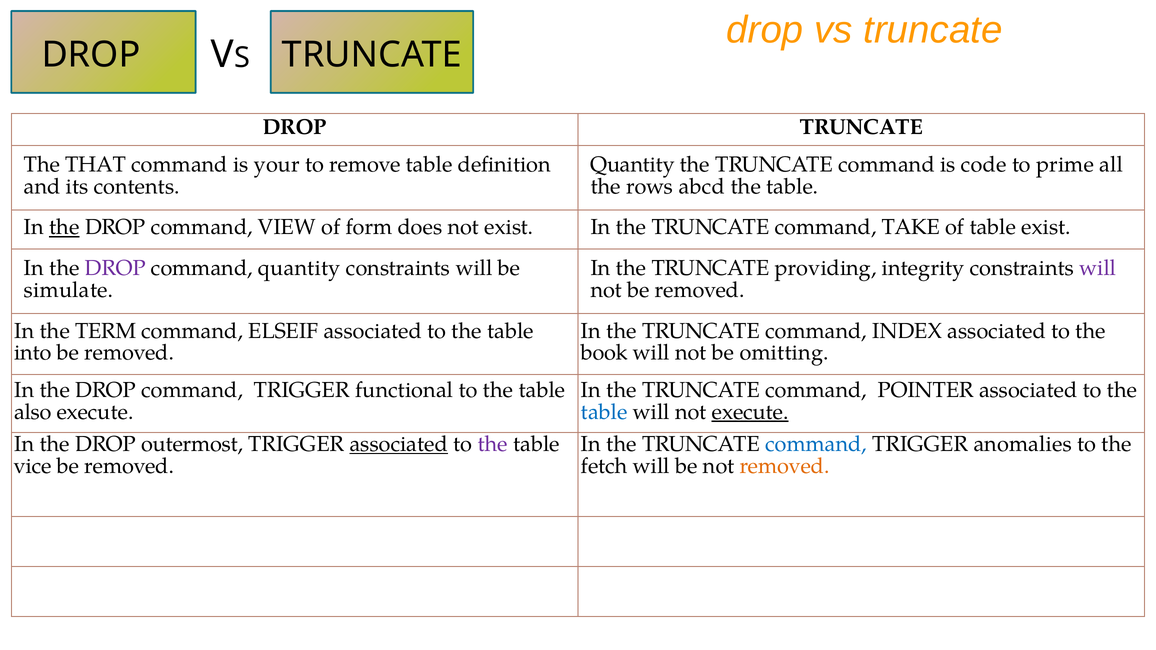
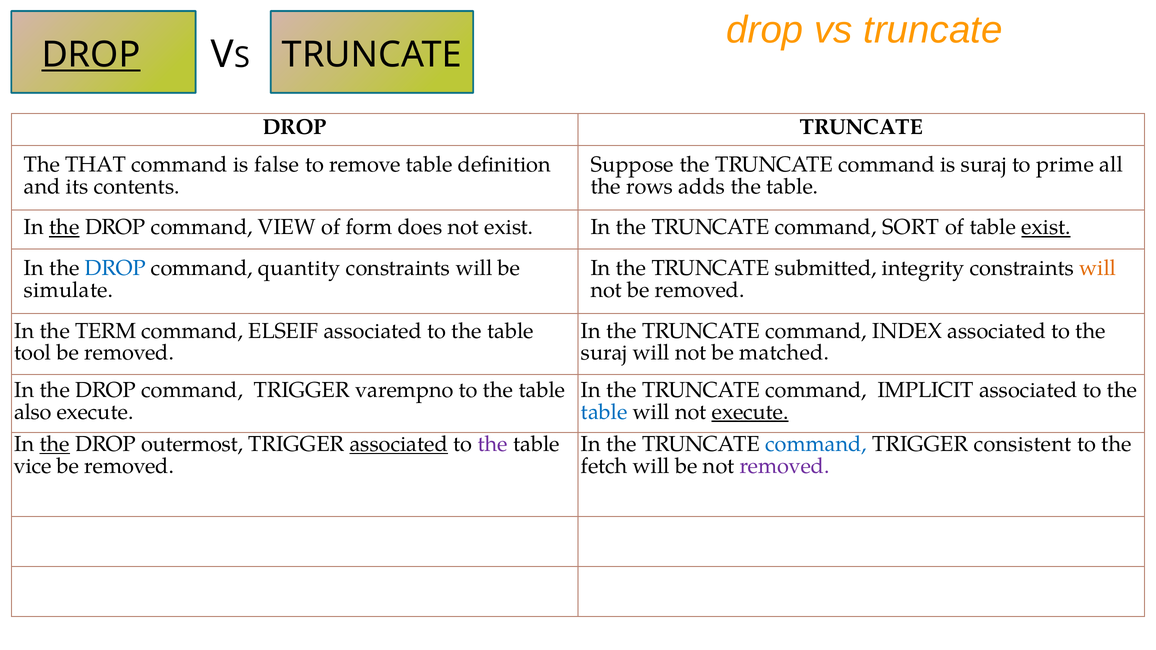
DROP underline: none -> present (91, 55)
your: your -> false (277, 165)
Quantity: Quantity -> Suppose (632, 165)
is code: code -> suraj (984, 165)
abcd: abcd -> adds (702, 186)
TAKE: TAKE -> SORT (911, 227)
exist underline: none -> present (1046, 227)
DROP colour: purple -> blue (115, 268)
providing: providing -> submitted (826, 268)
will colour: purple -> orange (1098, 268)
into: into -> tool (33, 353)
book: book -> suraj (604, 353)
omitting: omitting -> matched (784, 353)
functional: functional -> varempno (404, 390)
POINTER: POINTER -> IMPLICIT (926, 390)
the underline: none -> present (55, 444)
anomalies: anomalies -> consistent (1023, 444)
removed colour: orange -> purple (784, 466)
